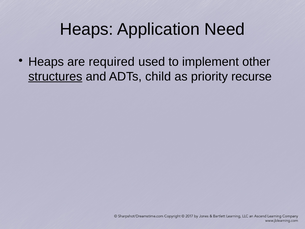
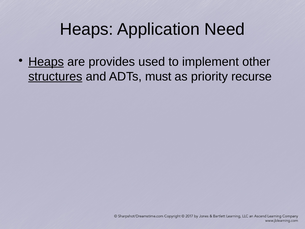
Heaps underline: none -> present (46, 62)
required: required -> provides (112, 62)
child: child -> must (158, 77)
